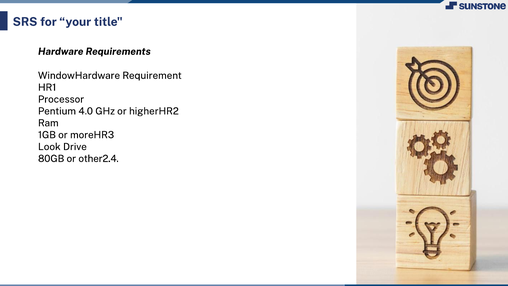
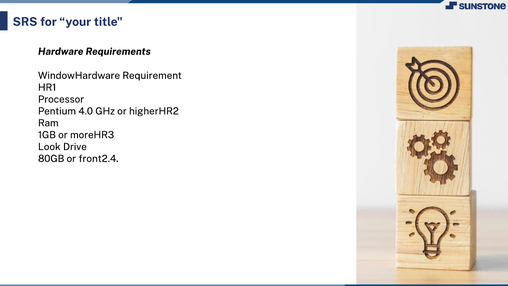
other2.4: other2.4 -> front2.4 (98, 159)
